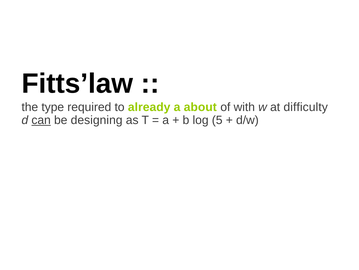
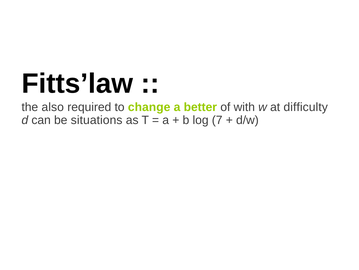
type: type -> also (53, 107)
already: already -> change (149, 107)
about: about -> better (200, 107)
can underline: present -> none (41, 120)
designing: designing -> situations (97, 120)
5: 5 -> 7 (217, 120)
